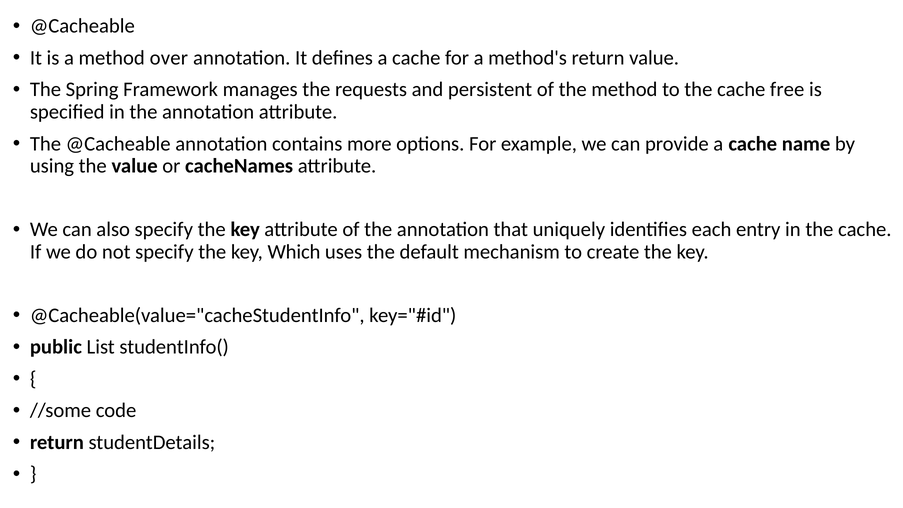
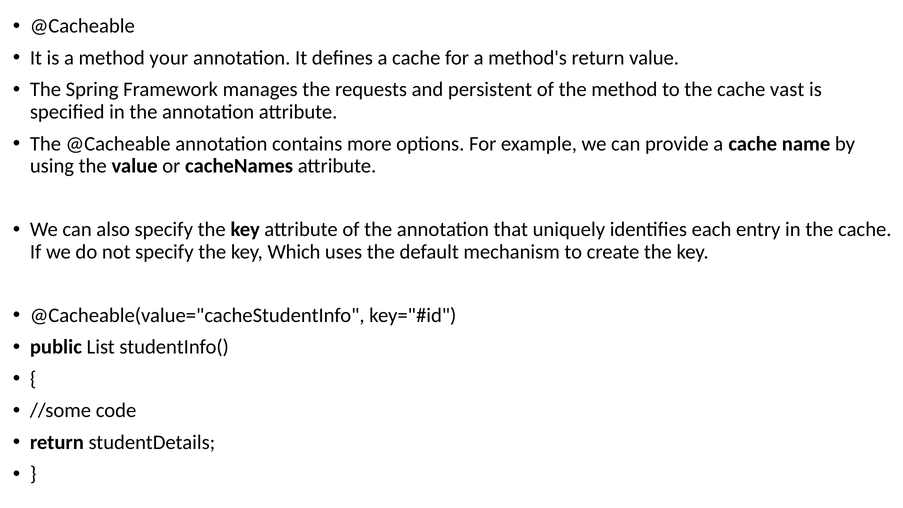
over: over -> your (169, 58)
free: free -> vast (787, 90)
